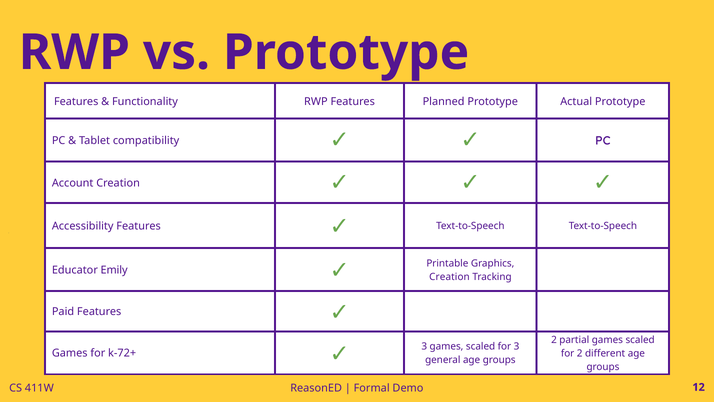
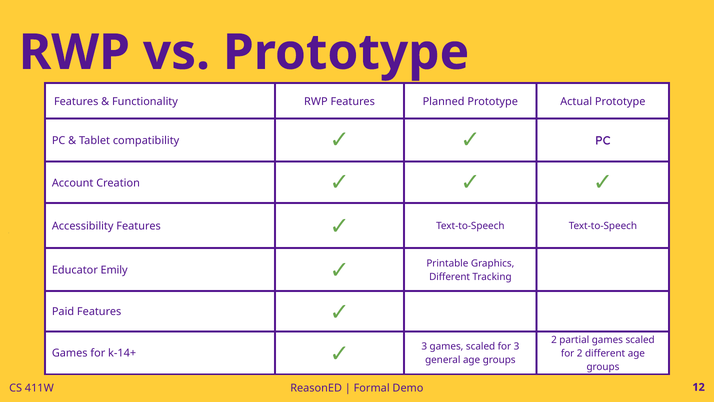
Creation: Creation -> Different (450, 277)
k-72+: k-72+ -> k-14+ (122, 353)
